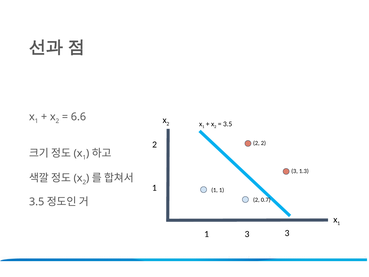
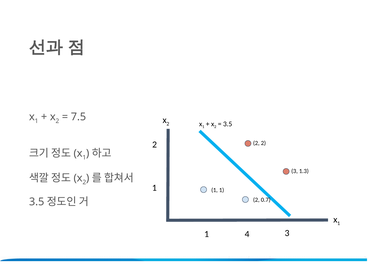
6.6: 6.6 -> 7.5 (78, 117)
1 3: 3 -> 4 (247, 234)
